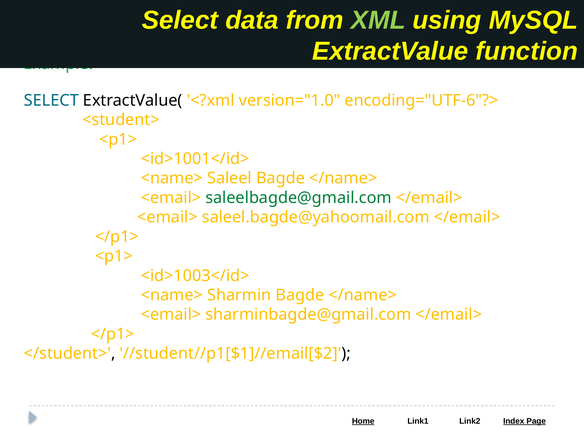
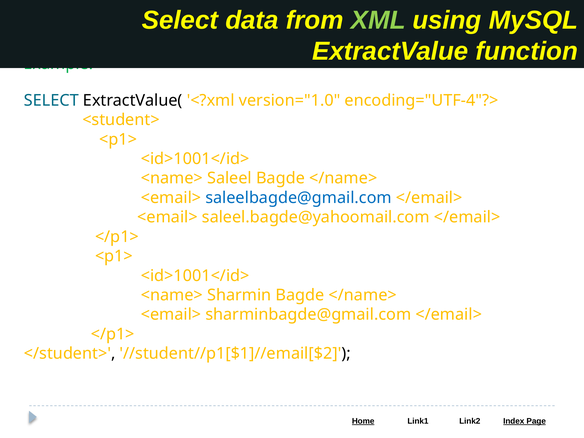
encoding="UTF-6"?>: encoding="UTF-6"?> -> encoding="UTF-4"?> (421, 100)
saleelbagde@gmail.com colour: green -> blue (299, 198)
<id>1003</id>: <id>1003</id> -> <id>1001</id> (195, 276)
